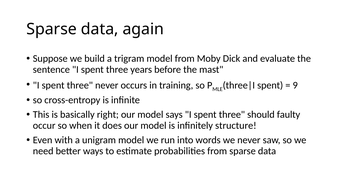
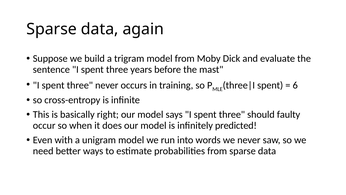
9: 9 -> 6 (295, 85)
structure: structure -> predicted (236, 125)
